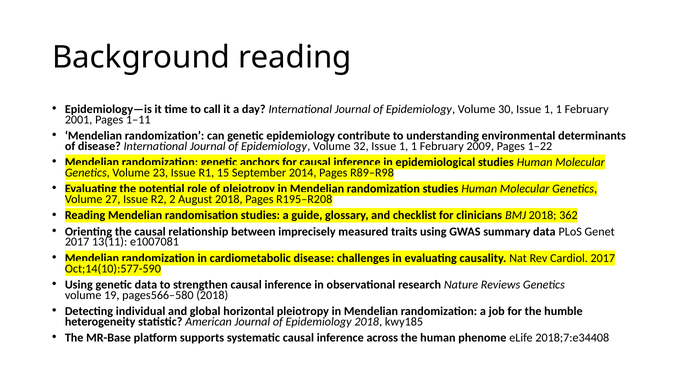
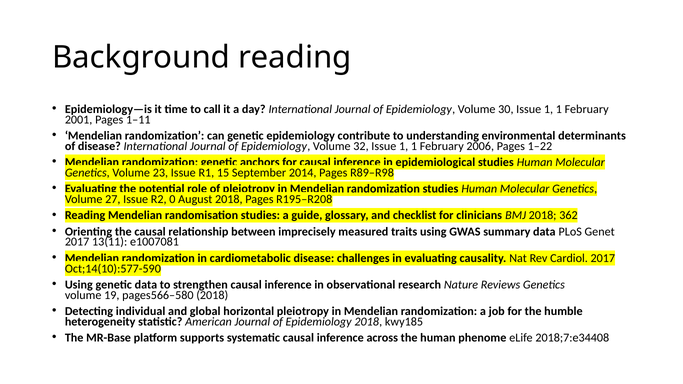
2009: 2009 -> 2006 (480, 146)
2: 2 -> 0 (172, 199)
